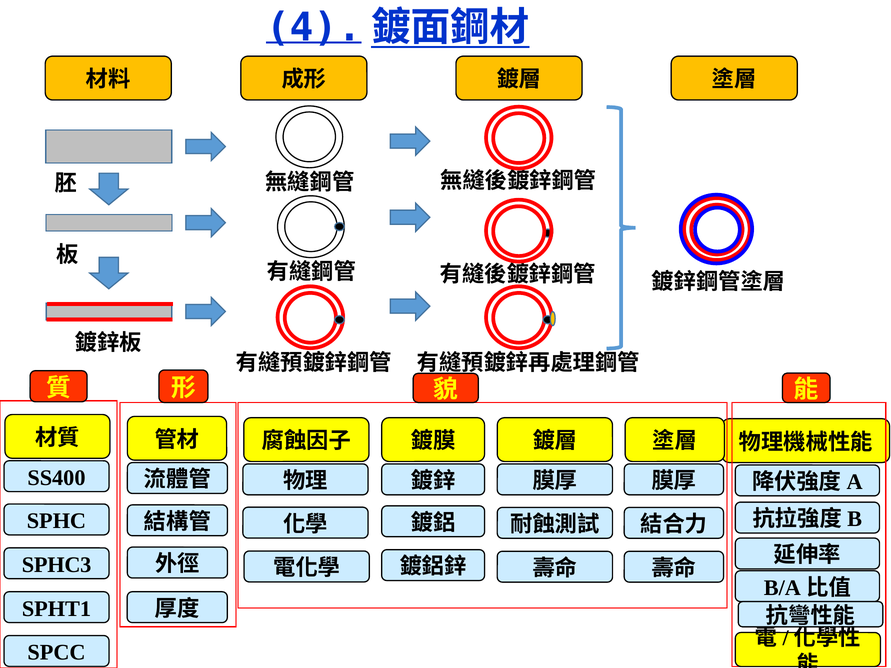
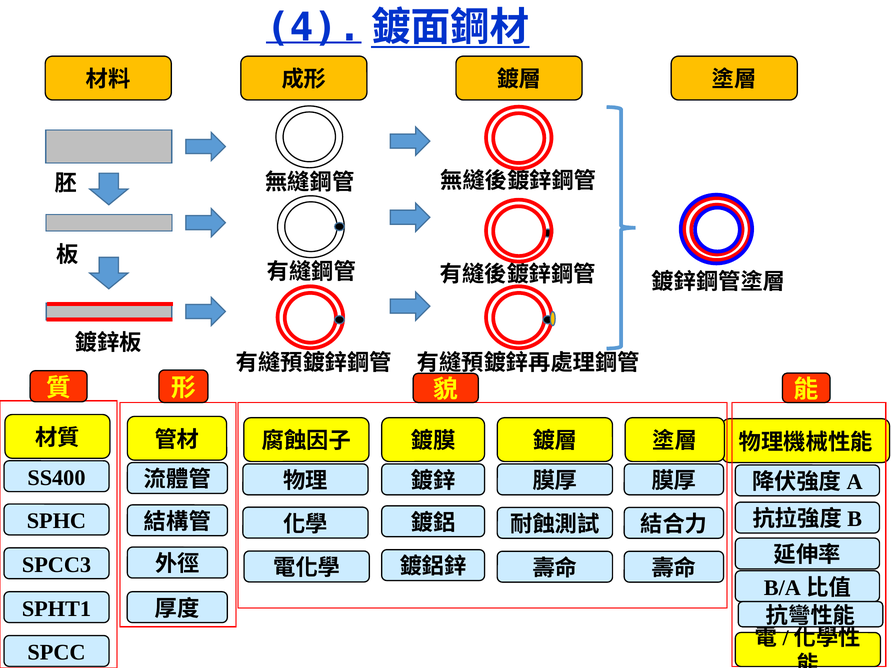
SPHC3: SPHC3 -> SPCC3 (56, 565)
